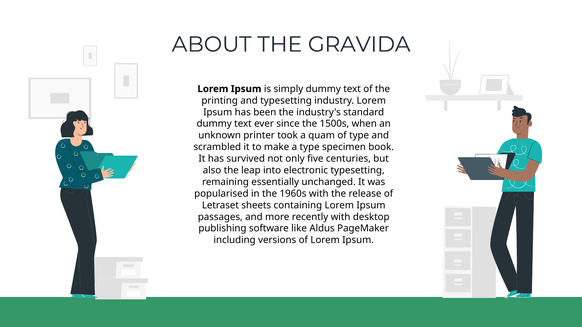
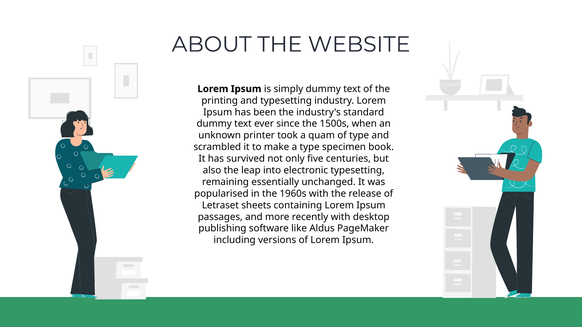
GRAVIDA: GRAVIDA -> WEBSITE (359, 44)
